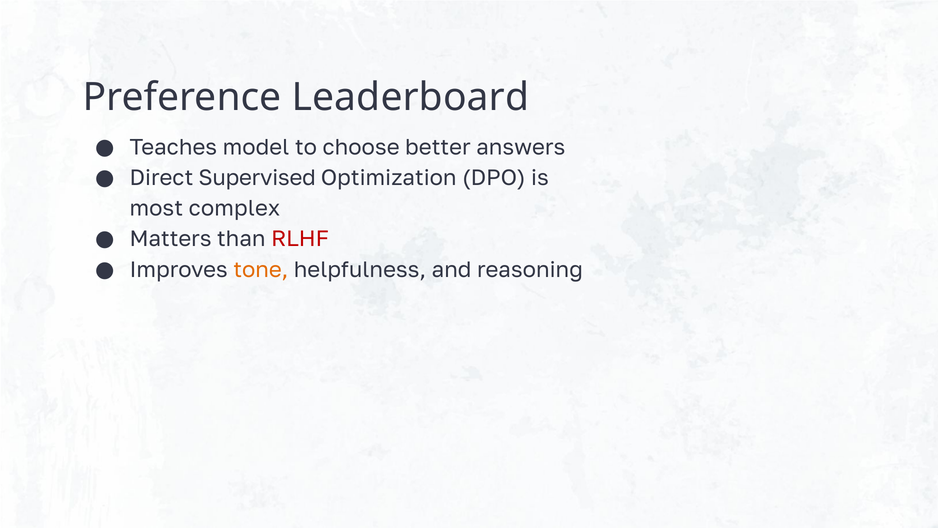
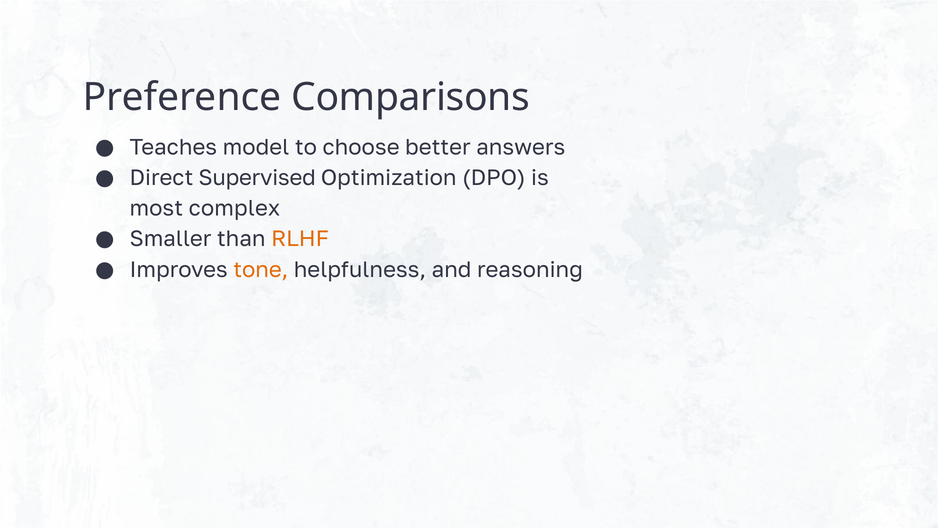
Leaderboard: Leaderboard -> Comparisons (411, 97)
Matters: Matters -> Smaller (171, 239)
RLHF colour: red -> orange (300, 239)
